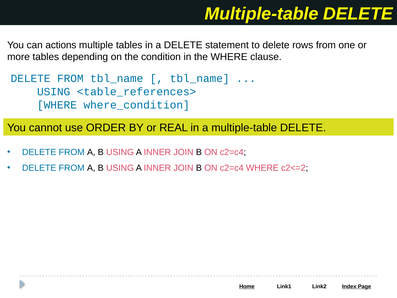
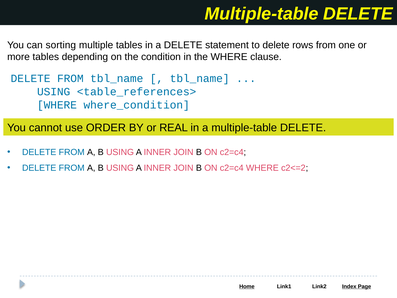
actions: actions -> sorting (61, 45)
